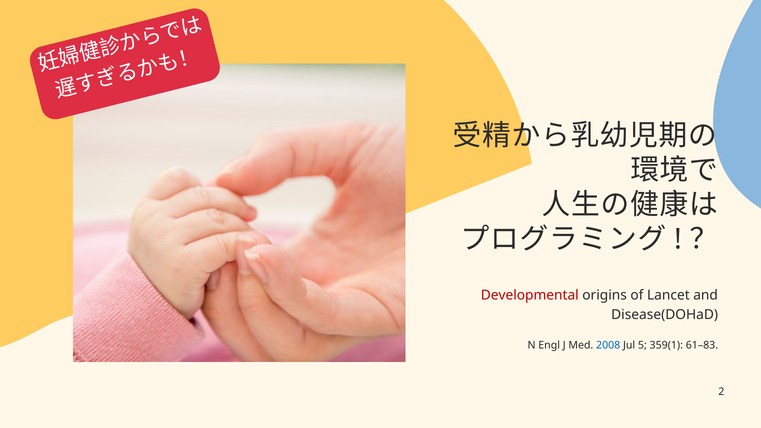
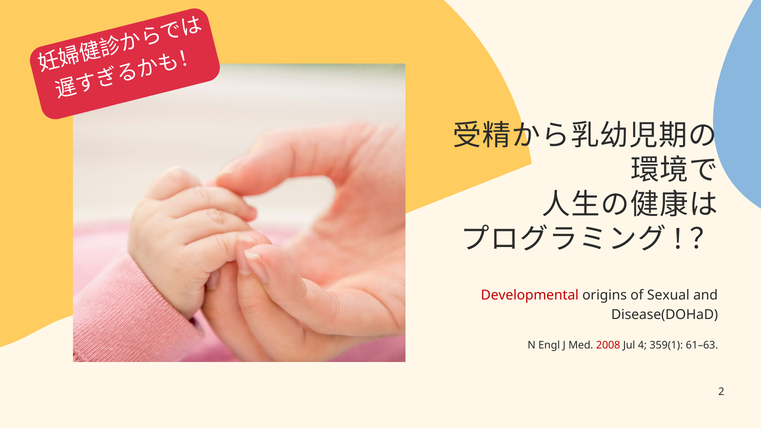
Lancet: Lancet -> Sexual (668, 295)
2008 colour: blue -> red (608, 345)
5: 5 -> 4 (642, 345)
61–83: 61–83 -> 61–63 (702, 345)
